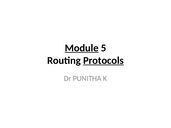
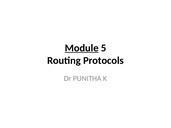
Protocols underline: present -> none (103, 61)
